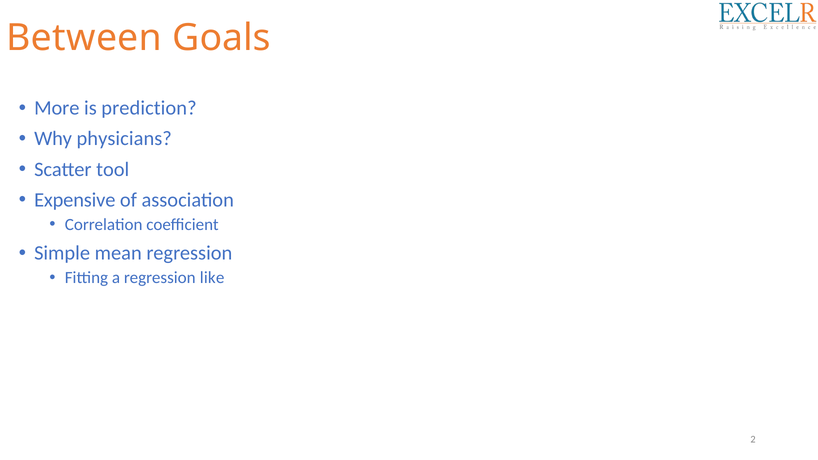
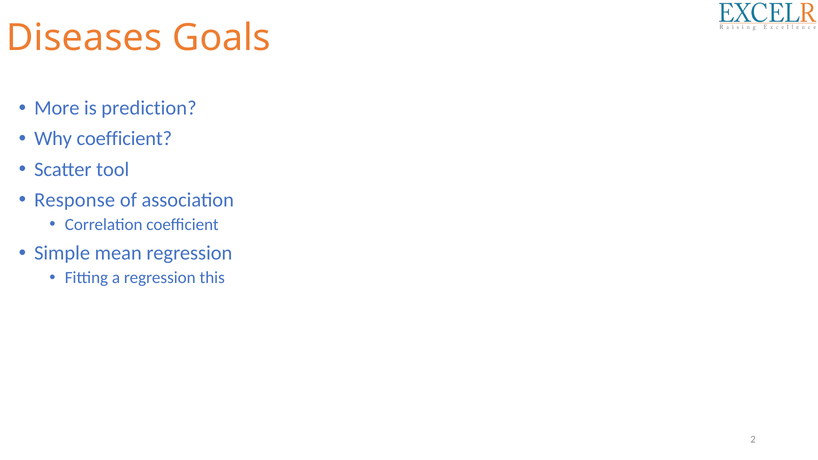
Between: Between -> Diseases (84, 38)
Why physicians: physicians -> coefficient (124, 139)
Expensive: Expensive -> Response (75, 200)
like: like -> this (212, 278)
